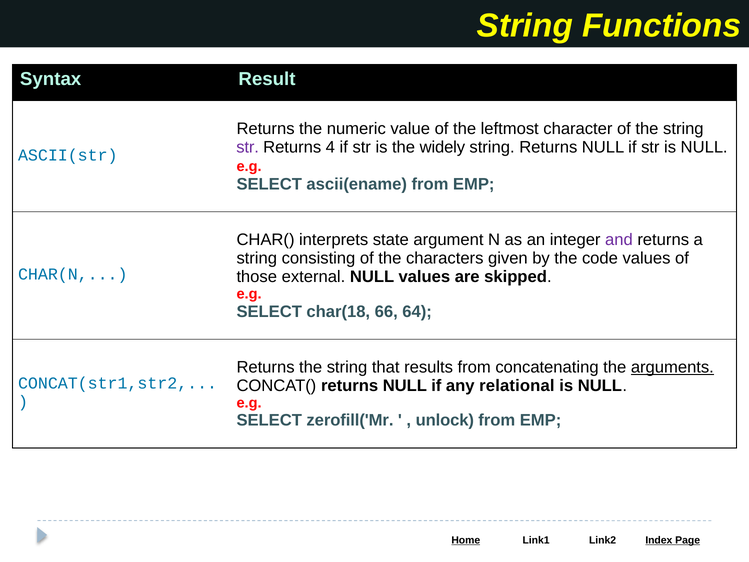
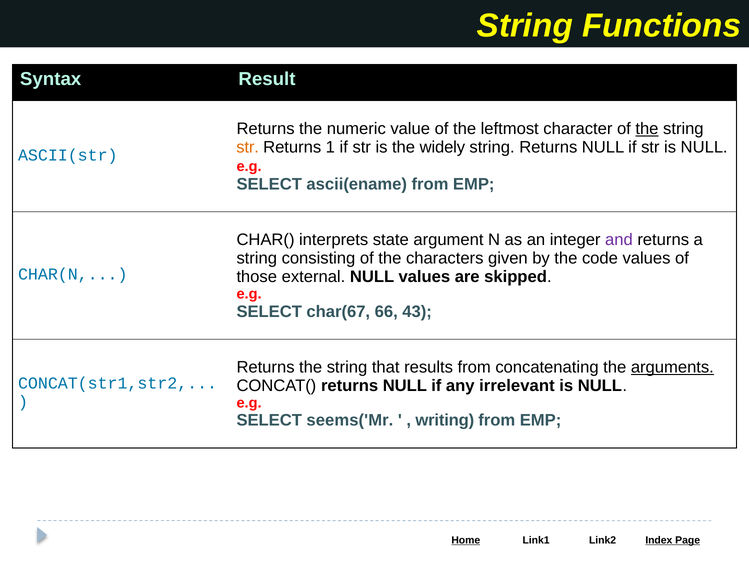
the underline: none -> present (647, 129)
str colour: purple -> orange (248, 147)
4: 4 -> 1 (330, 147)
char(18: char(18 -> char(67 (338, 311)
64: 64 -> 43 (417, 311)
relational: relational -> irrelevant (517, 385)
zerofill('Mr: zerofill('Mr -> seems('Mr (350, 420)
unlock: unlock -> writing (445, 420)
